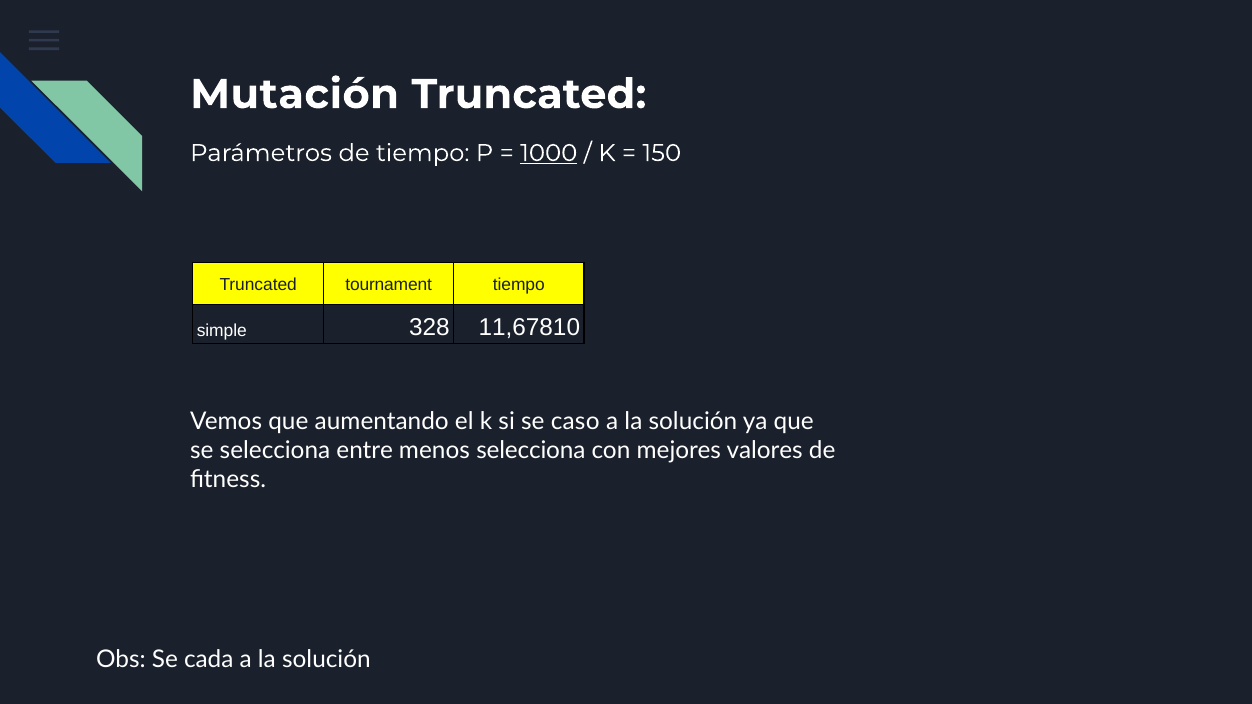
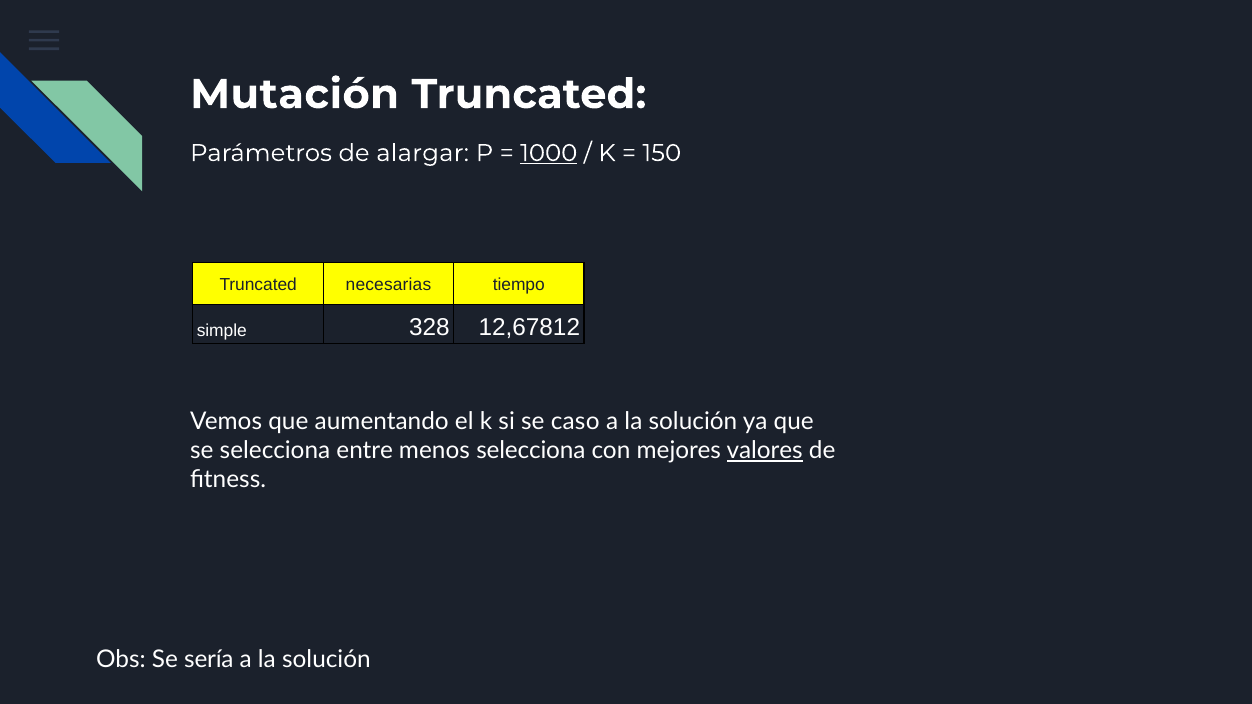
de tiempo: tiempo -> alargar (423, 153)
tournament: tournament -> necesarias (388, 285)
11,67810: 11,67810 -> 12,67812 (529, 327)
valores underline: none -> present (765, 451)
cada: cada -> sería (209, 660)
